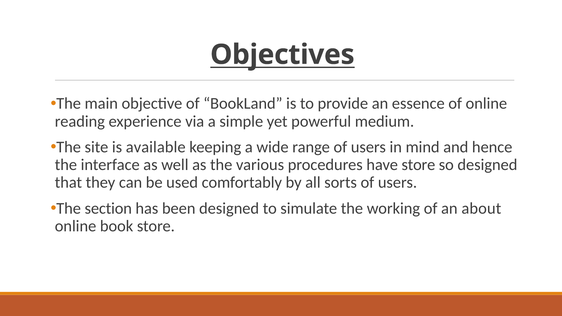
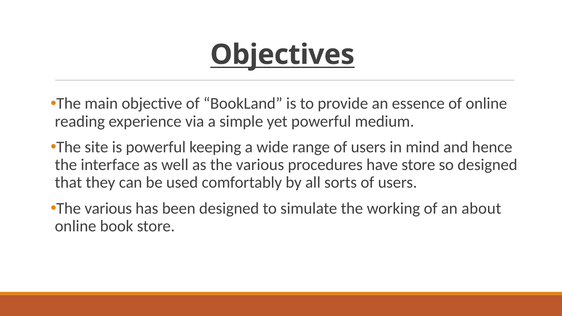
is available: available -> powerful (156, 147)
section: section -> various (108, 209)
